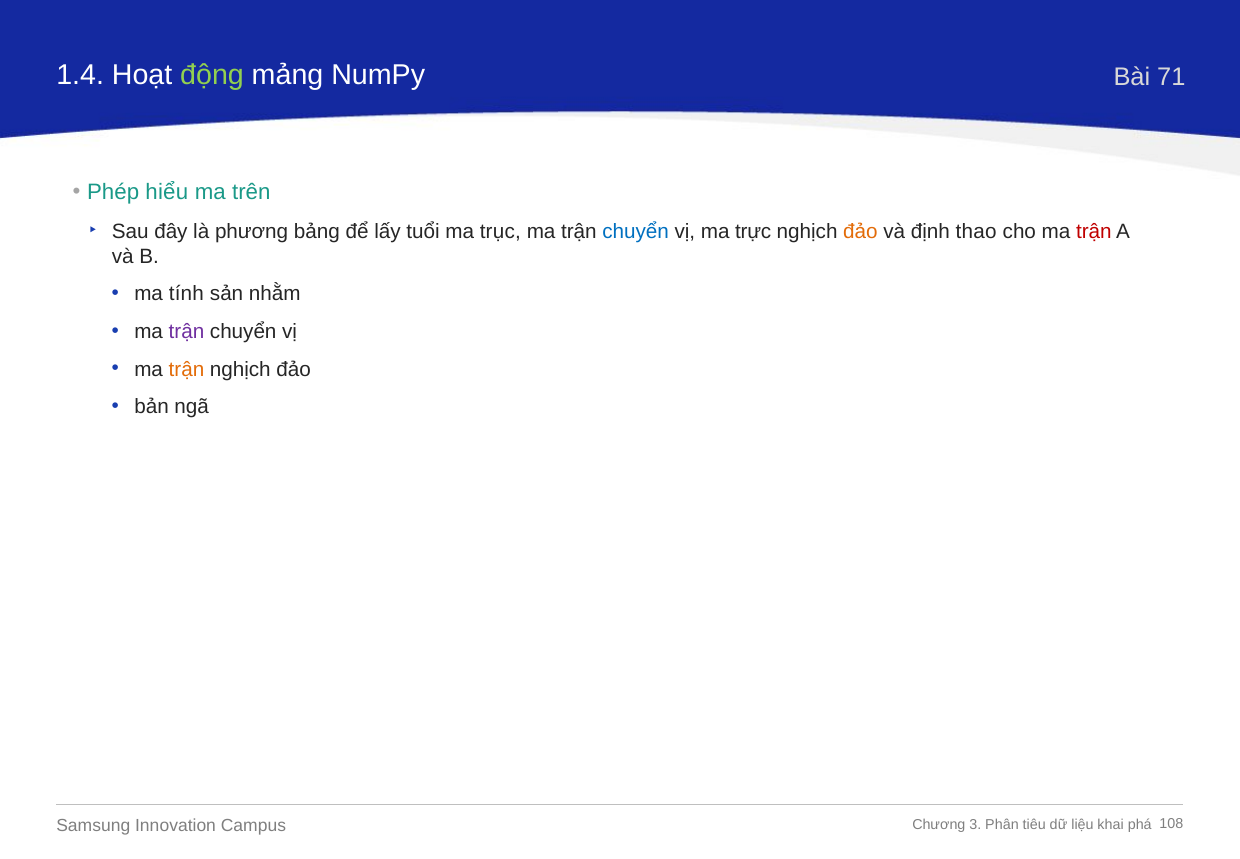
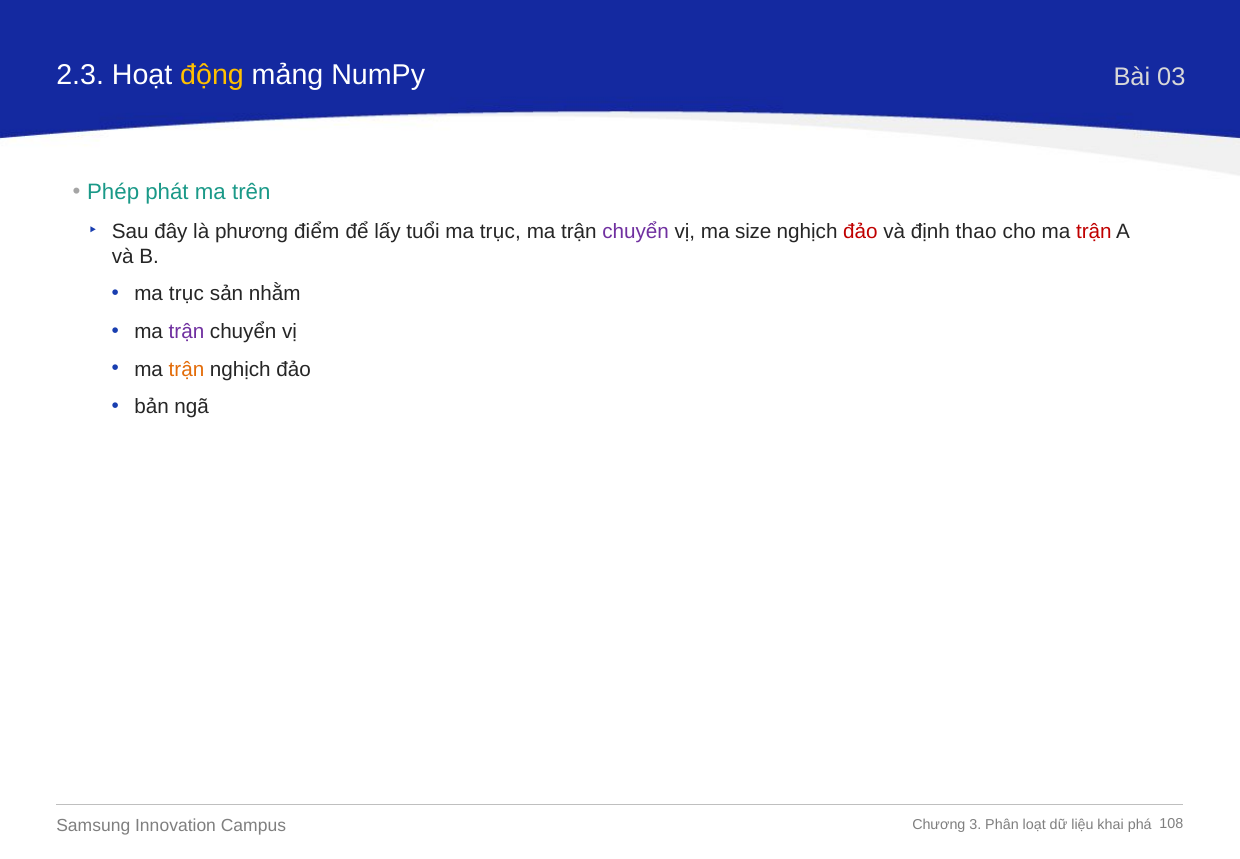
1.4: 1.4 -> 2.3 (80, 75)
động colour: light green -> yellow (212, 75)
71: 71 -> 03 (1171, 77)
hiểu: hiểu -> phát (167, 192)
bảng: bảng -> điểm (317, 232)
chuyển colour: blue -> purple (636, 232)
trực: trực -> size (753, 232)
đảo colour: orange -> red (860, 232)
tính: tính -> trục (186, 294)
tiêu: tiêu -> loạt (1034, 824)
